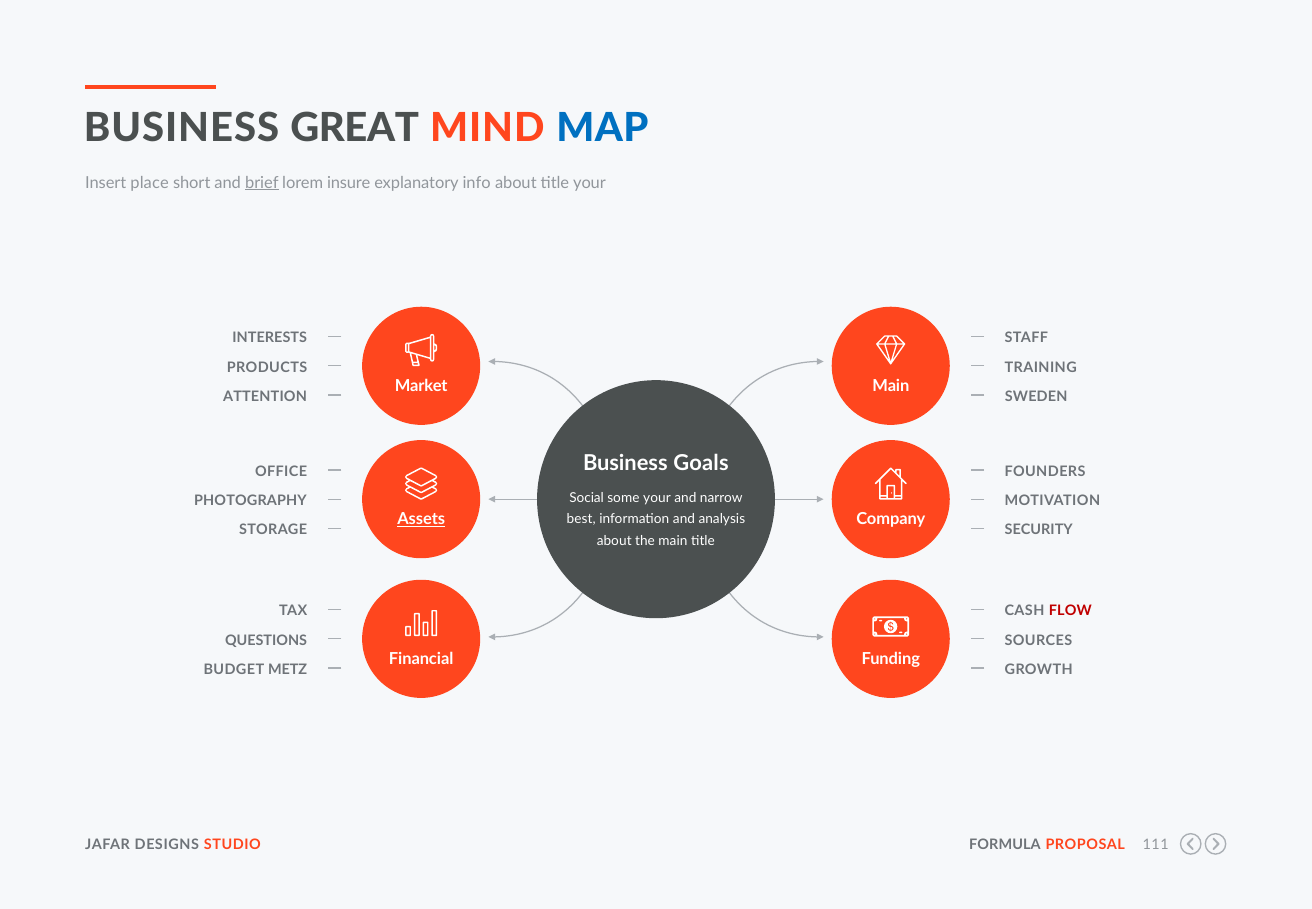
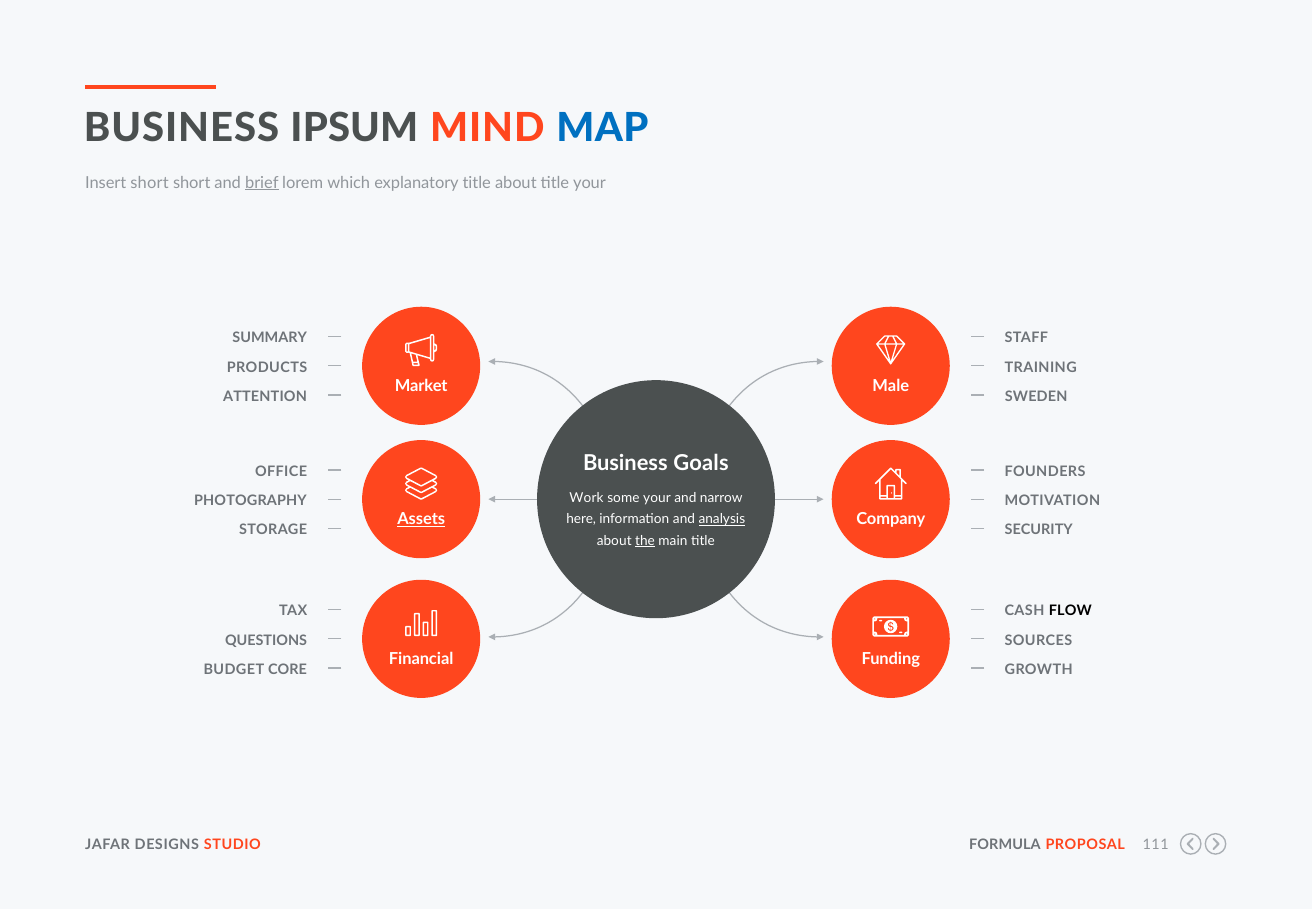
GREAT: GREAT -> IPSUM (354, 129)
Insert place: place -> short (150, 183)
insure: insure -> which (349, 183)
explanatory info: info -> title (477, 183)
INTERESTS: INTERESTS -> SUMMARY (270, 338)
Main: Main -> Male (891, 386)
Social: Social -> Work (587, 498)
best: best -> here (581, 519)
analysis underline: none -> present (722, 519)
the underline: none -> present (645, 540)
FLOW colour: red -> black (1070, 611)
METZ: METZ -> CORE (288, 669)
